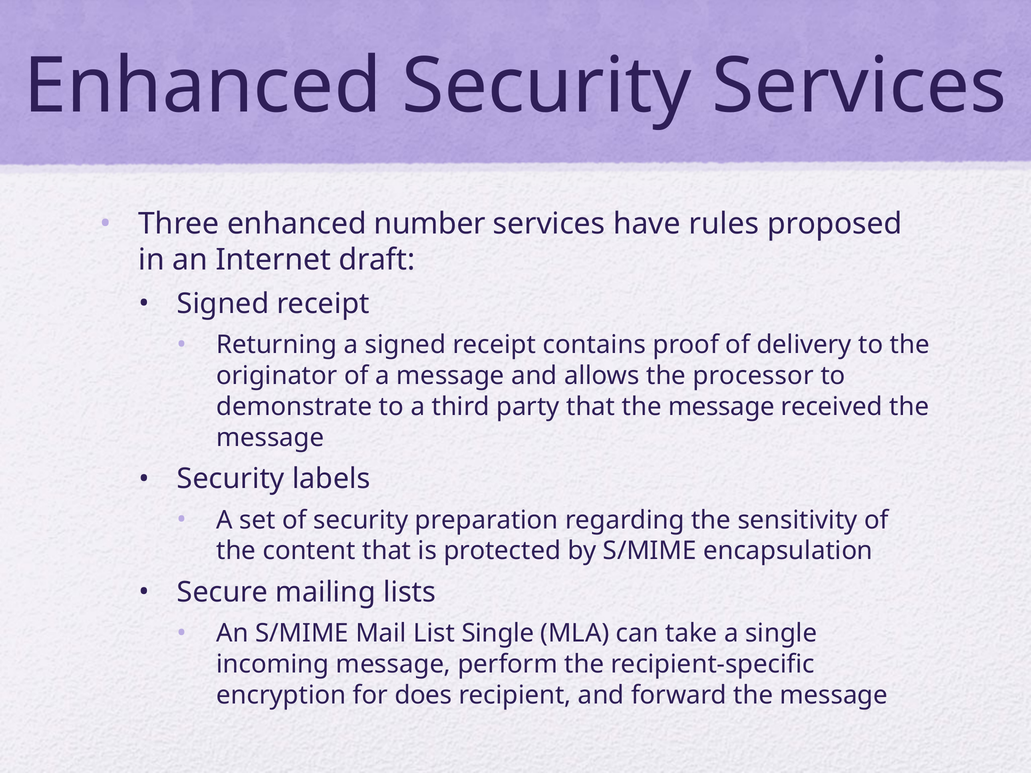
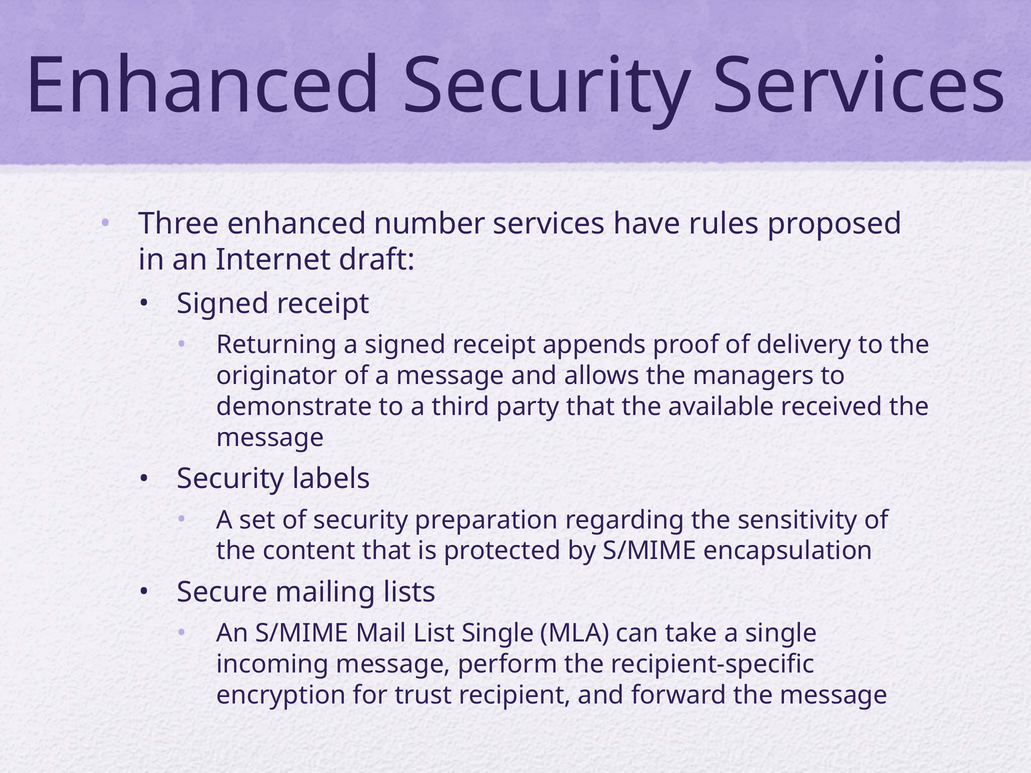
contains: contains -> appends (594, 345)
processor: processor -> managers (753, 376)
that the message: message -> available (721, 407)
does: does -> trust (423, 695)
